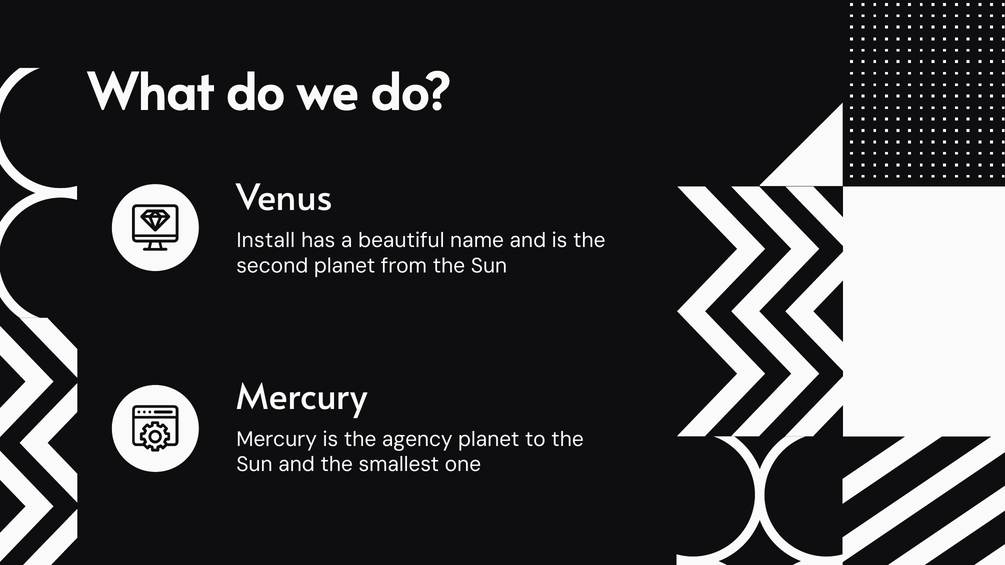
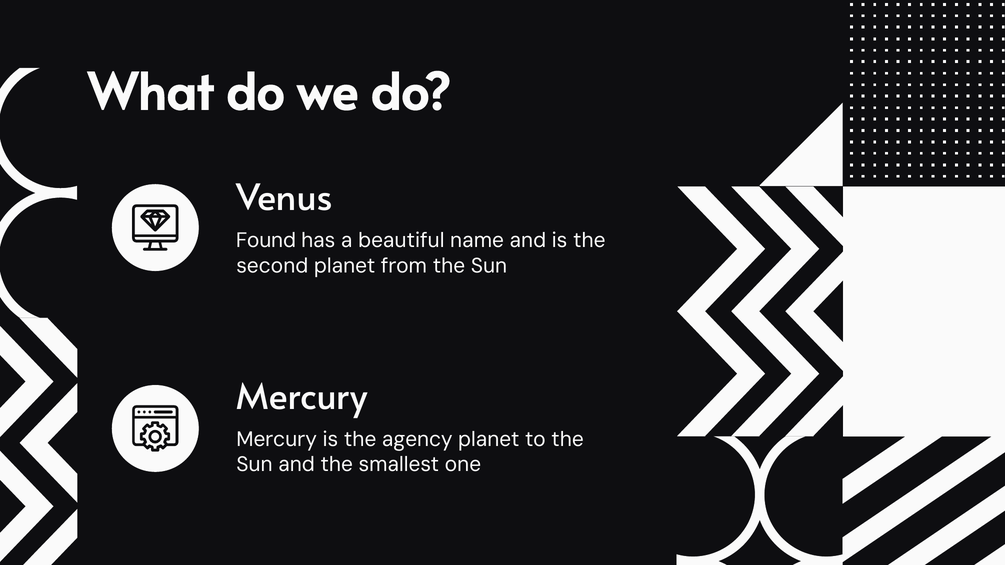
Install: Install -> Found (266, 241)
